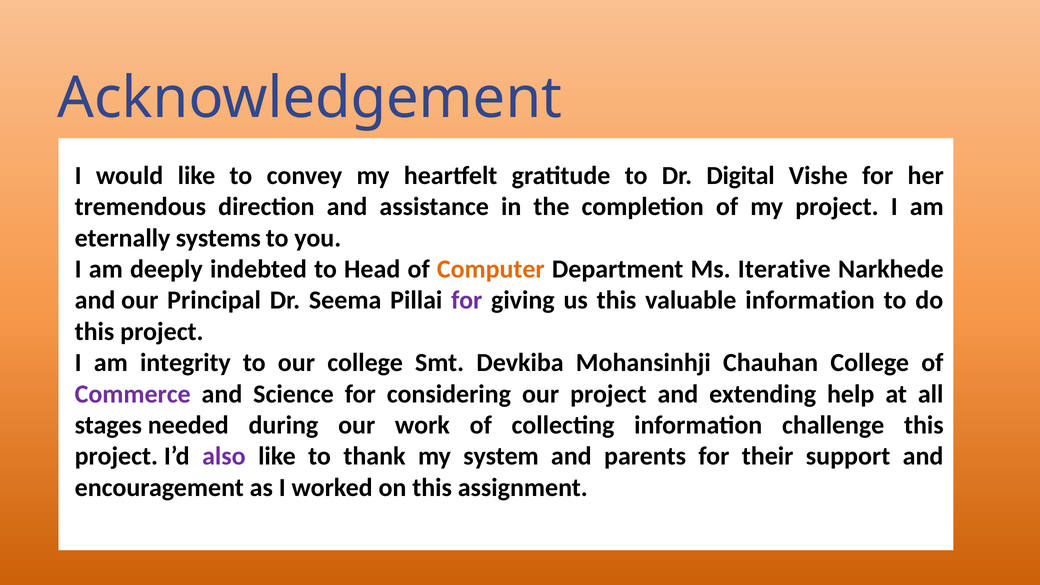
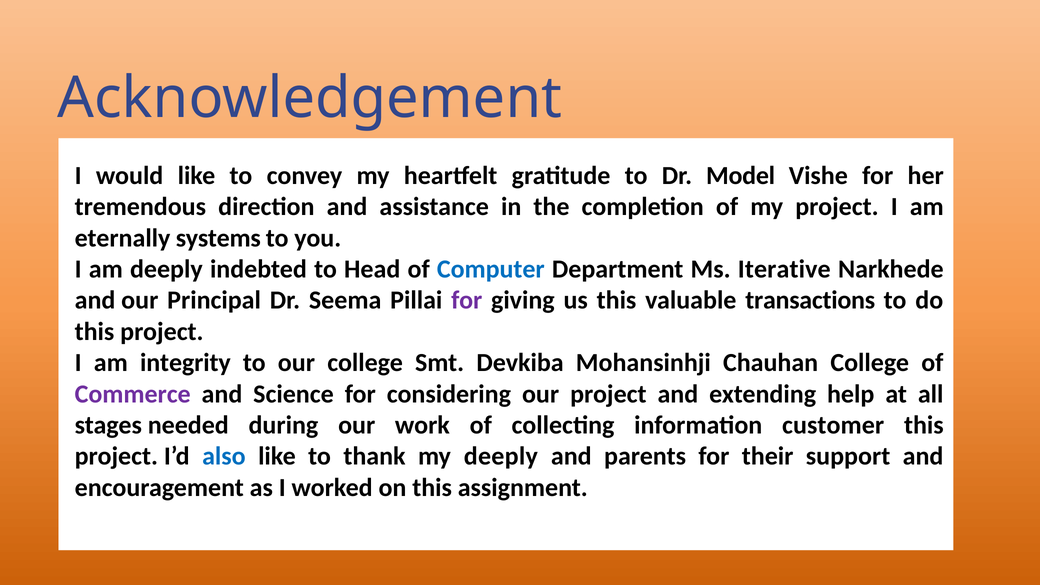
Digital: Digital -> Model (741, 176)
Computer colour: orange -> blue (491, 269)
valuable information: information -> transactions (810, 300)
challenge: challenge -> customer (833, 425)
also colour: purple -> blue (224, 456)
my system: system -> deeply (501, 456)
